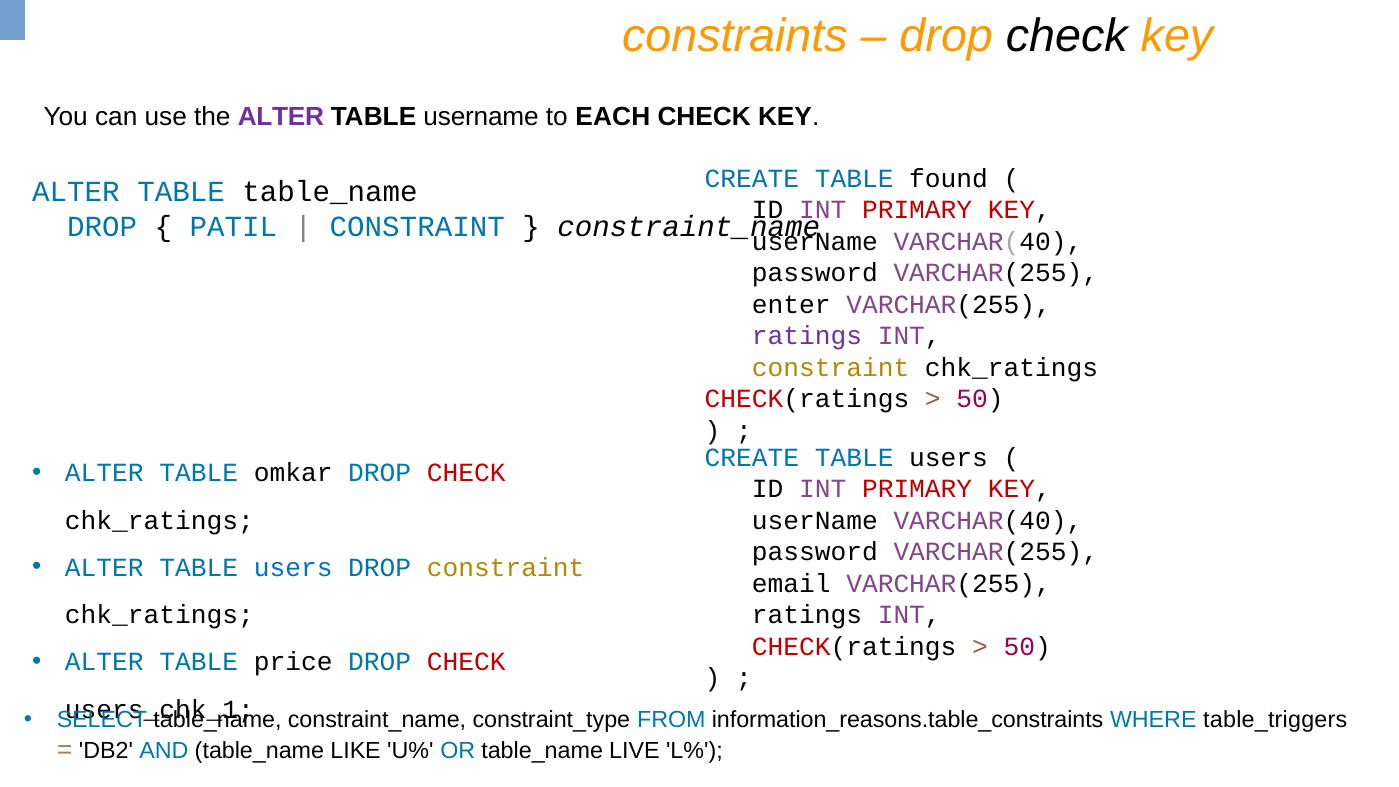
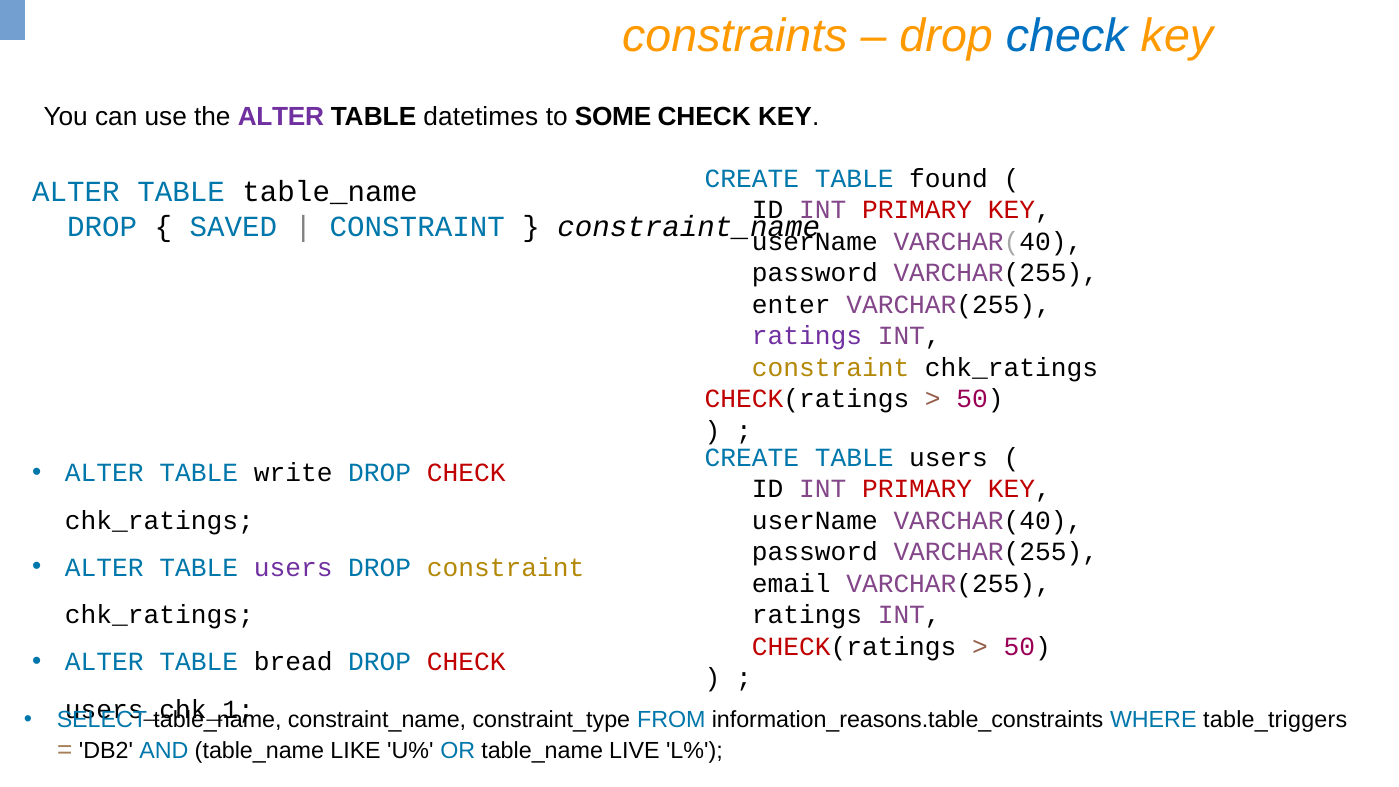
check colour: black -> blue (1067, 36)
TABLE username: username -> datetimes (481, 117)
EACH: EACH -> SOME (613, 117)
PATIL: PATIL -> SAVED (233, 227)
omkar: omkar -> write (293, 473)
users colour: blue -> purple (293, 568)
price: price -> bread (293, 662)
